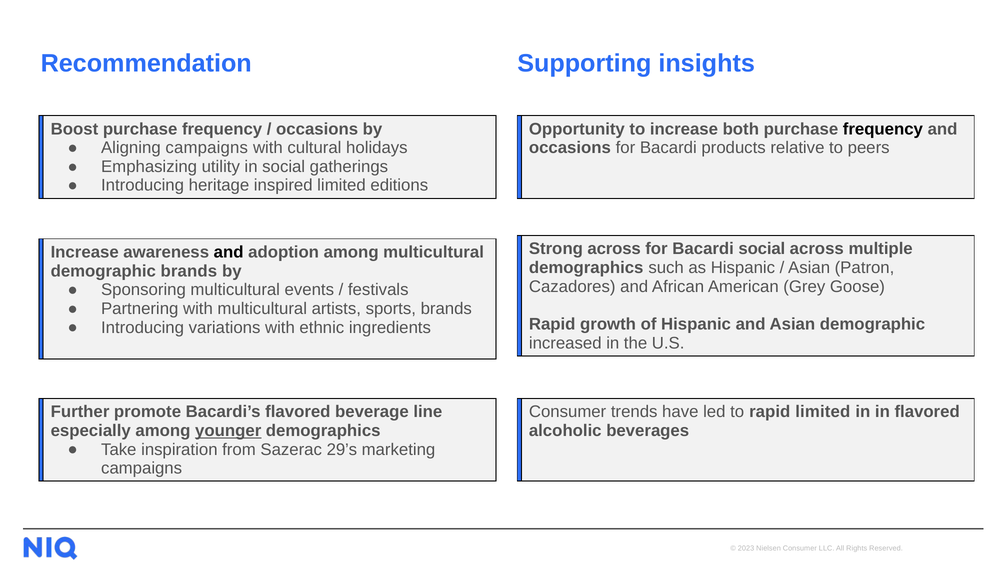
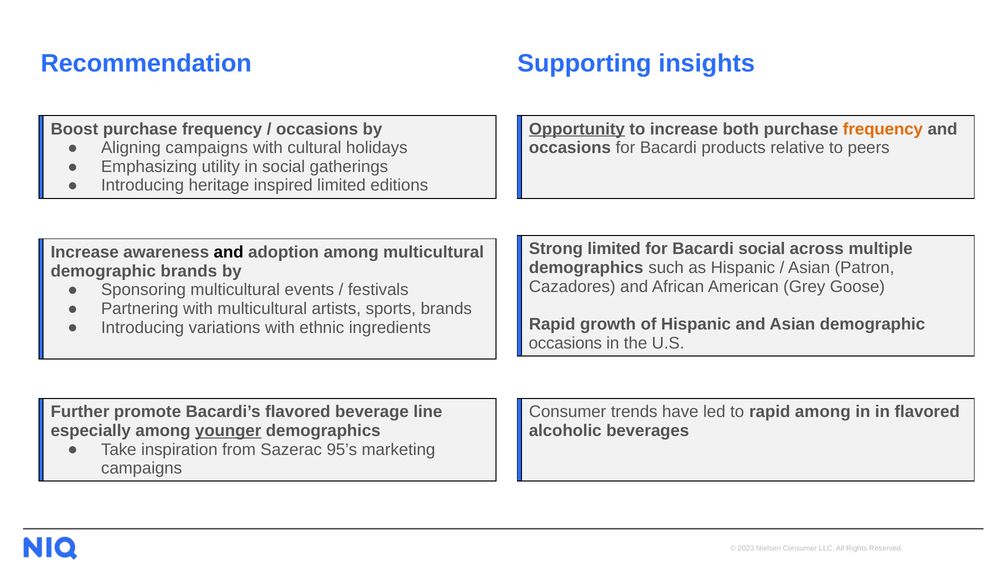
Opportunity underline: none -> present (577, 129)
frequency colour: black -> orange (883, 129)
Strong across: across -> limited (614, 249)
increased: increased -> occasions (565, 343)
rapid limited: limited -> among (823, 412)
29’s: 29’s -> 95’s (342, 449)
